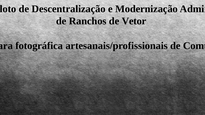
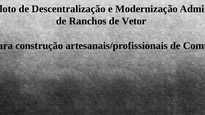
fotográfica: fotográfica -> construção (39, 46)
